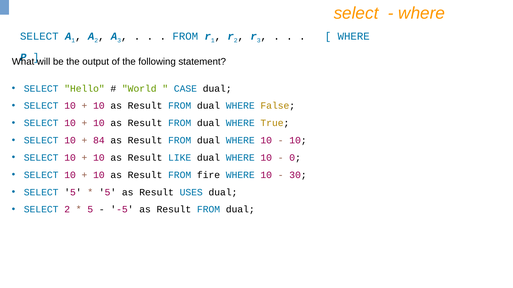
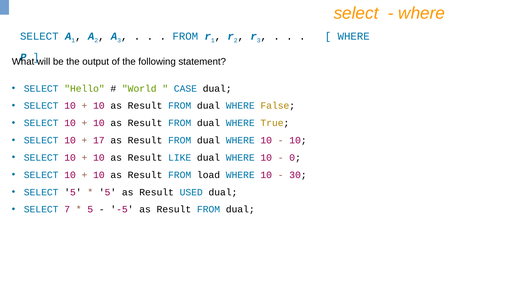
84: 84 -> 17 (99, 141)
fire: fire -> load (209, 175)
USES: USES -> USED (191, 193)
SELECT 2: 2 -> 7 (67, 210)
